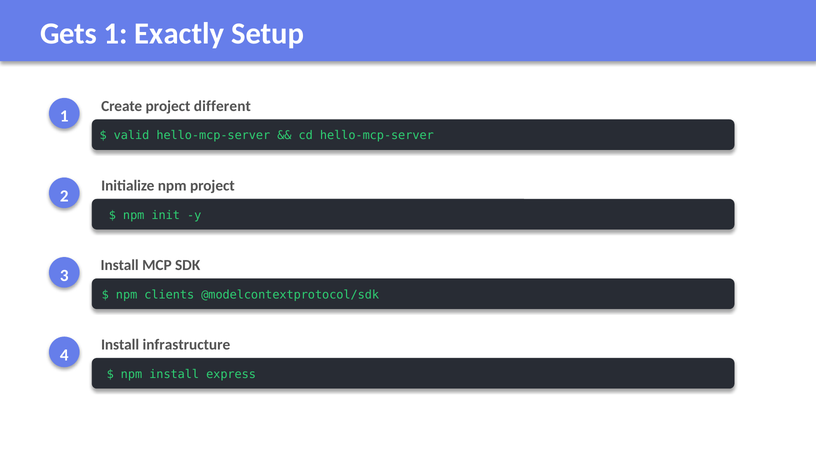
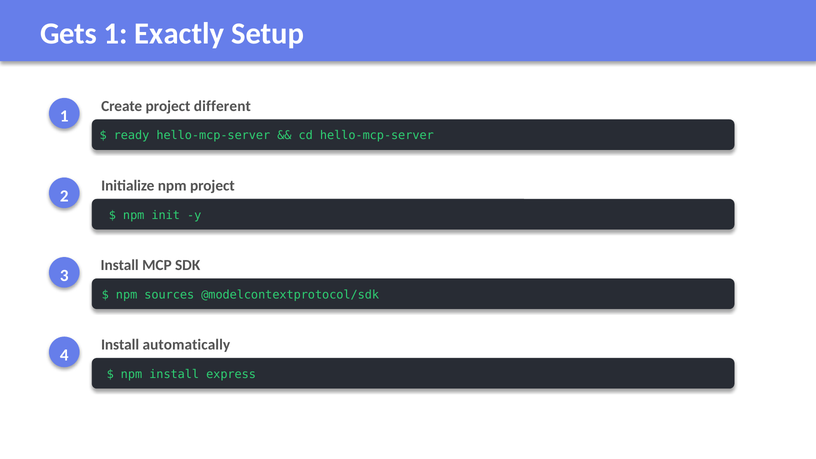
valid: valid -> ready (132, 136)
clients: clients -> sources (169, 295)
infrastructure: infrastructure -> automatically (186, 345)
